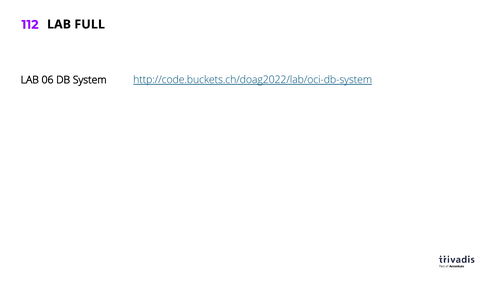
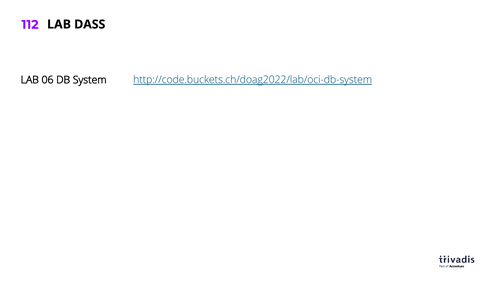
FULL: FULL -> DASS (90, 24)
